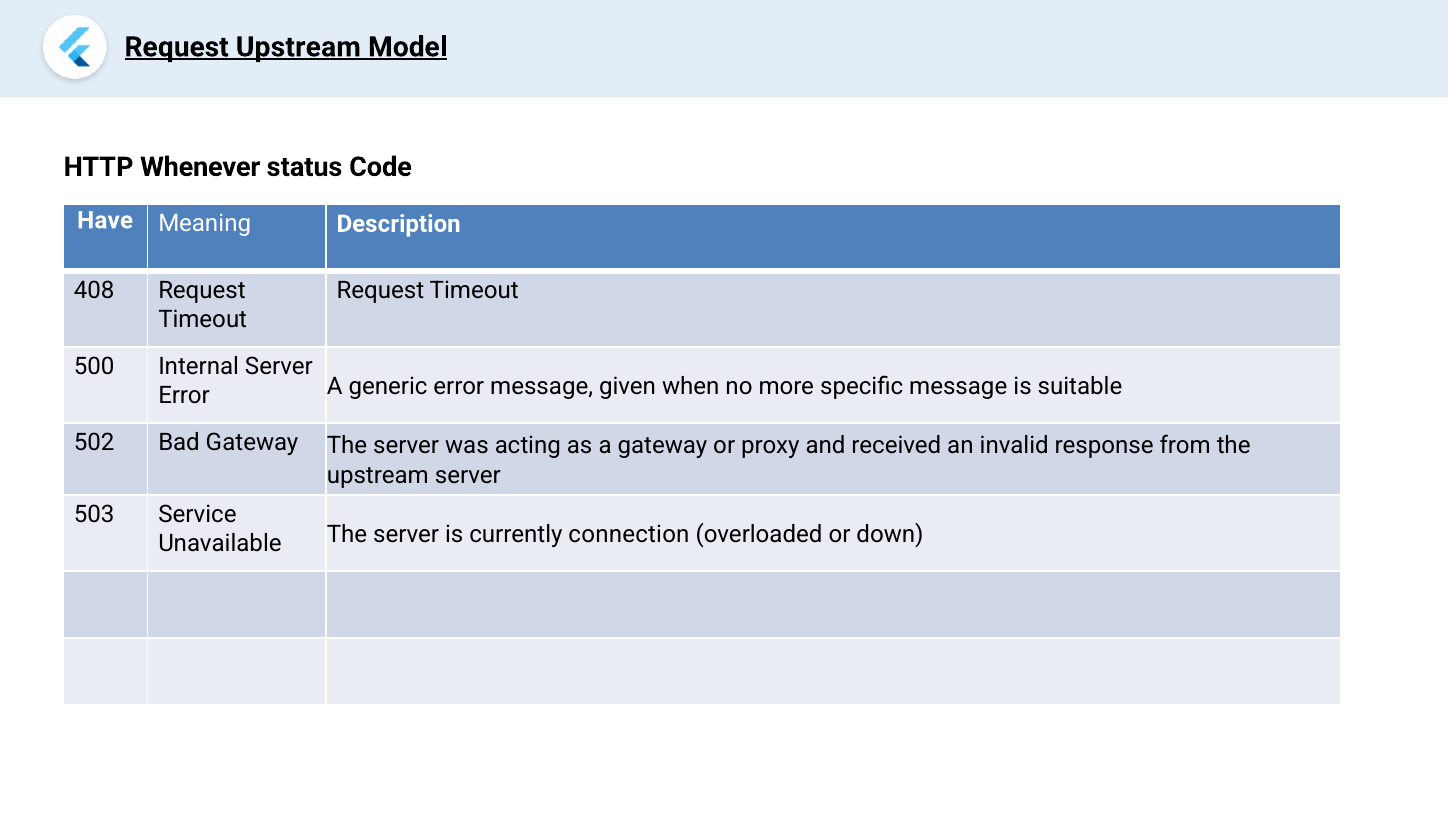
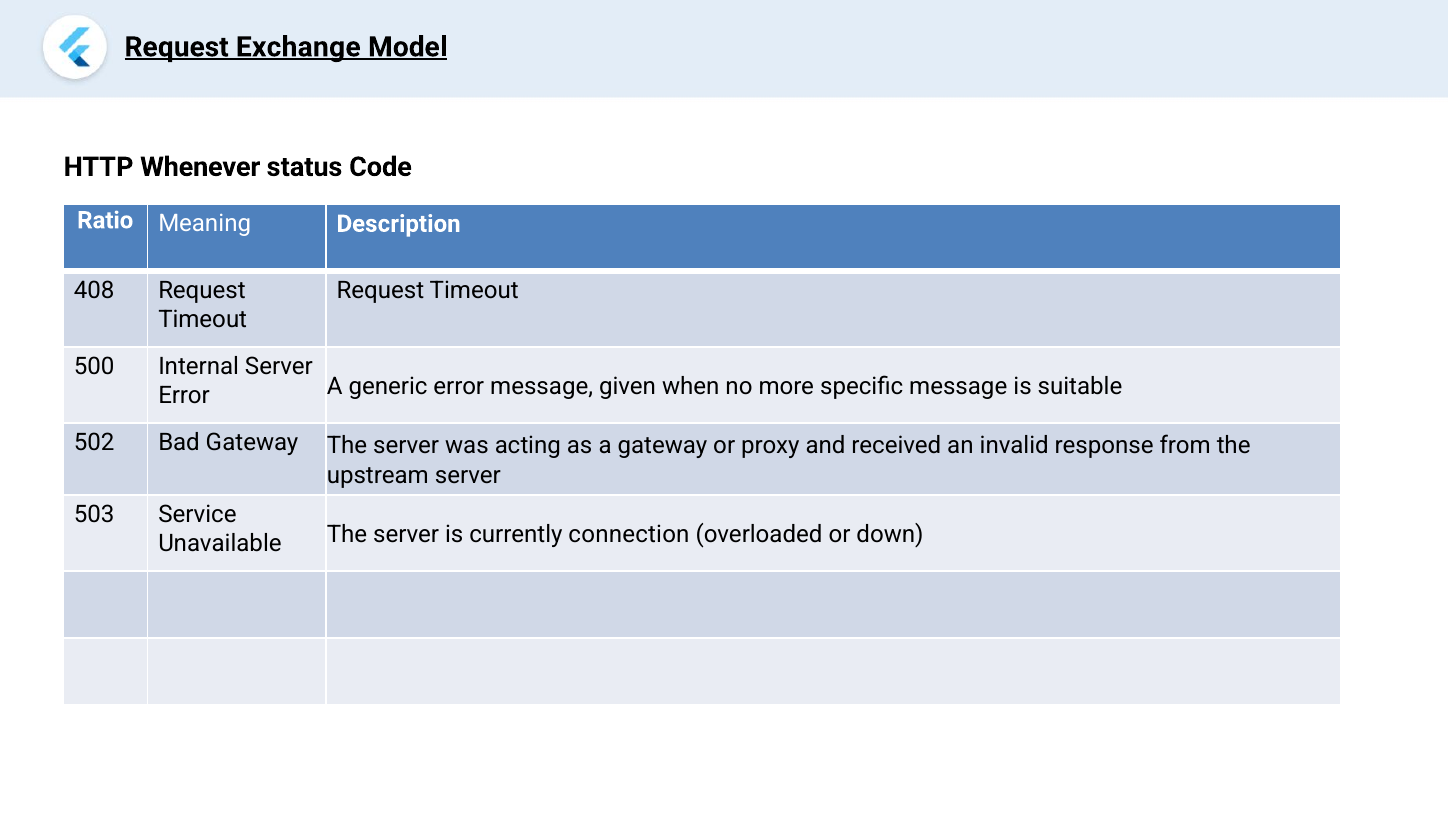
Request Upstream: Upstream -> Exchange (298, 47)
Have: Have -> Ratio (105, 220)
